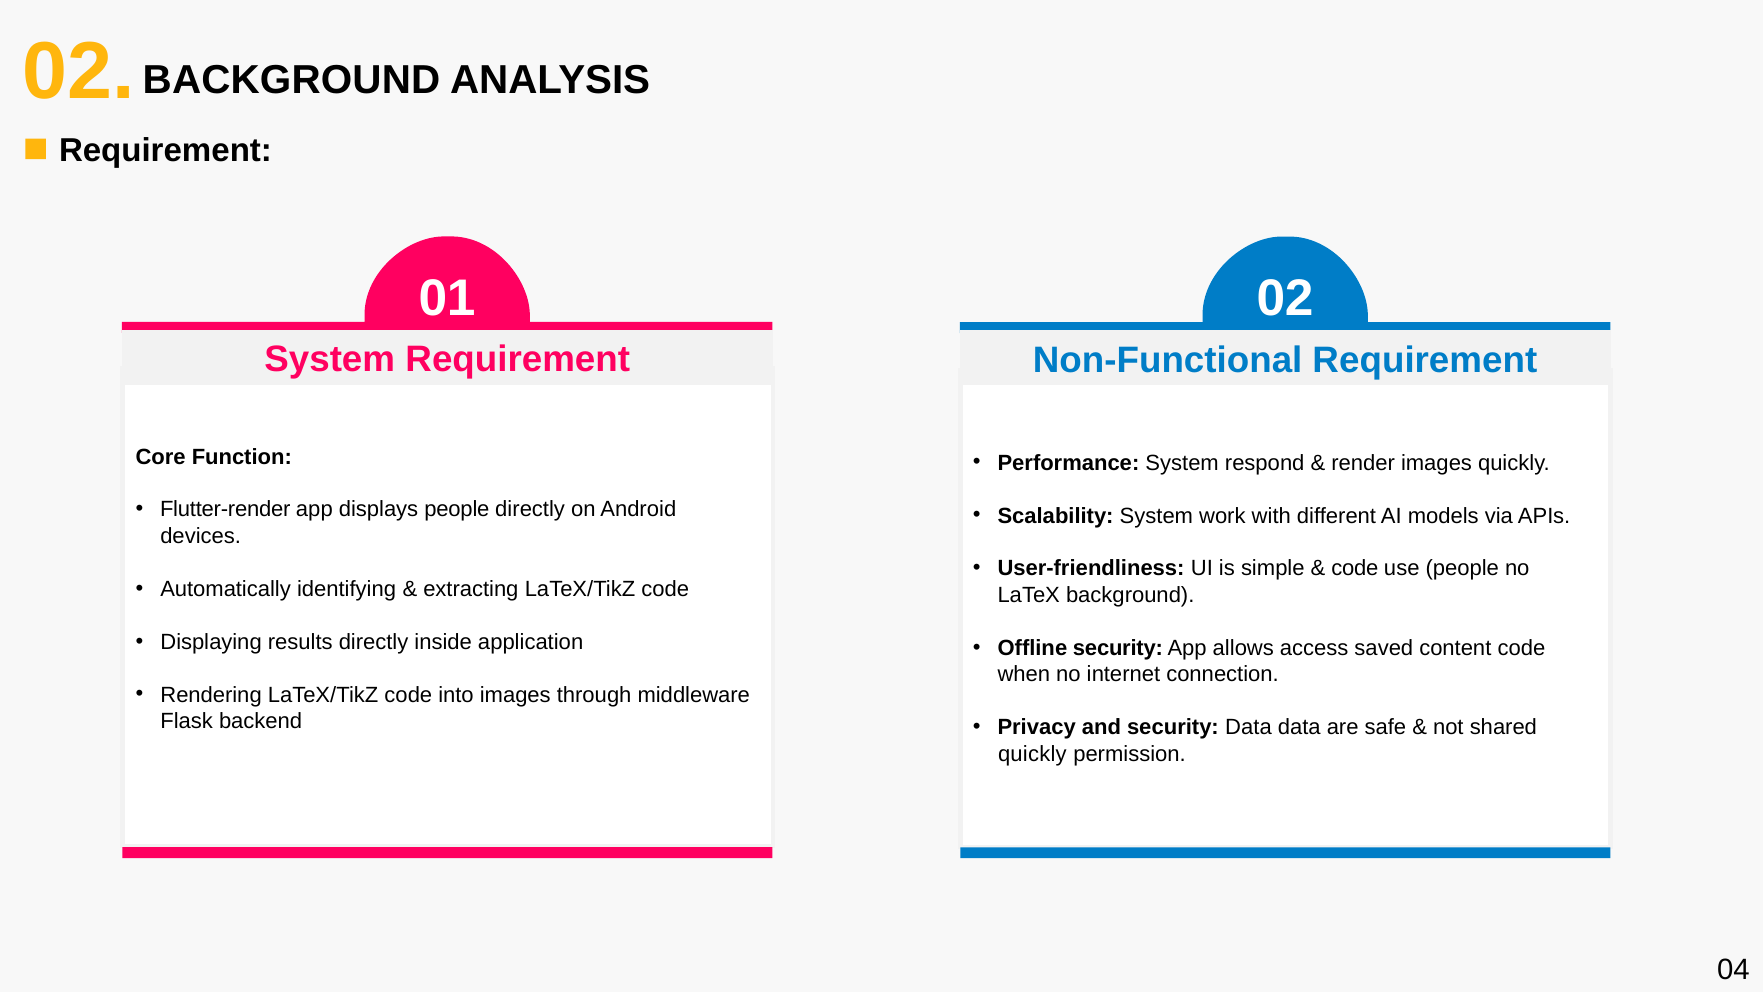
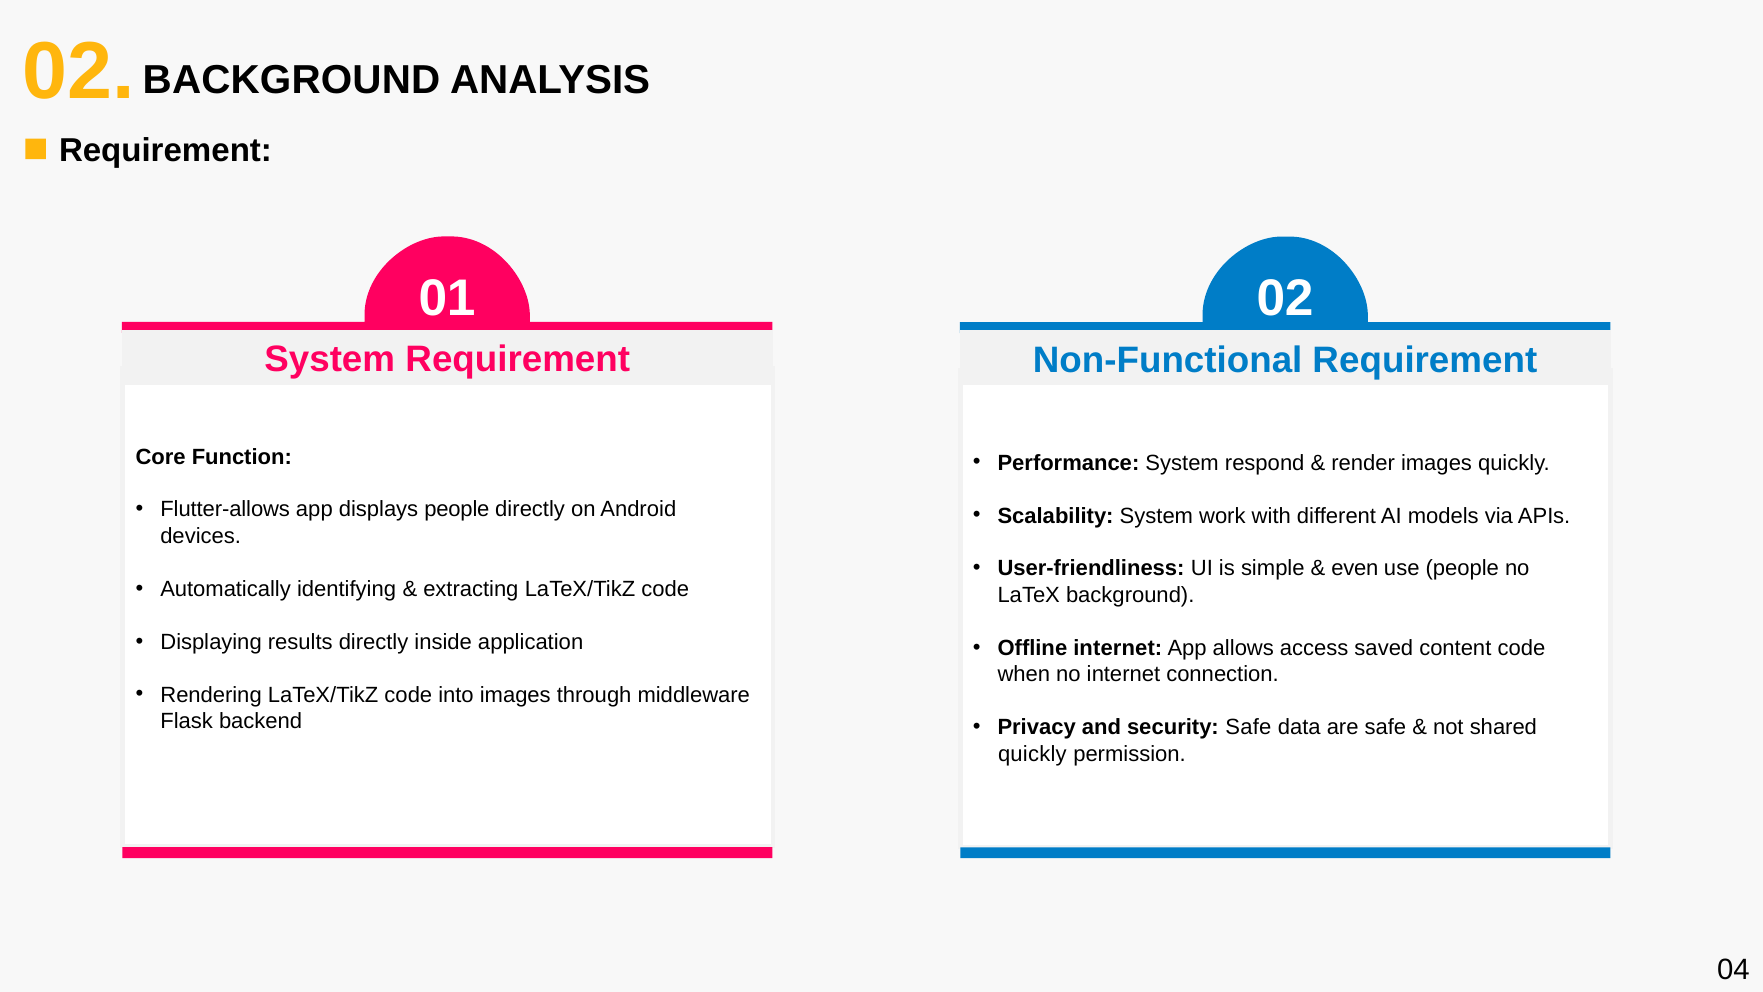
Flutter-render: Flutter-render -> Flutter-allows (225, 509)
code: code -> even (1355, 568)
Offline security: security -> internet (1118, 648)
security Data: Data -> Safe (1248, 727)
